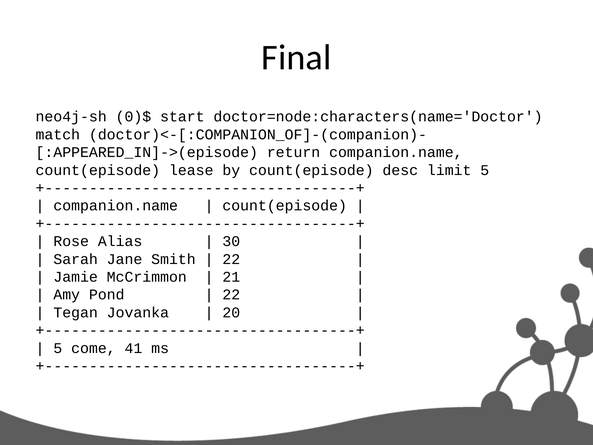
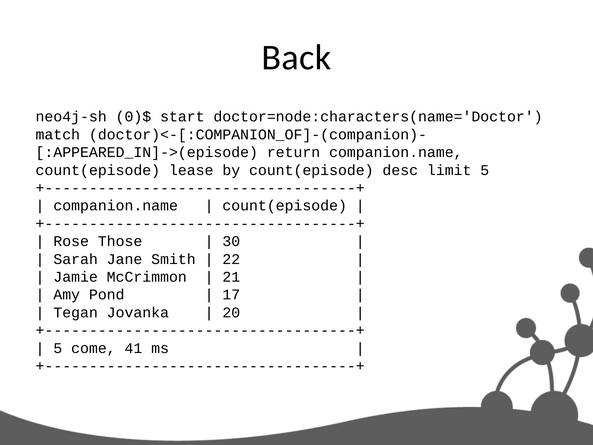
Final: Final -> Back (296, 57)
Alias: Alias -> Those (120, 241)
22: 22 -> 17 (231, 295)
